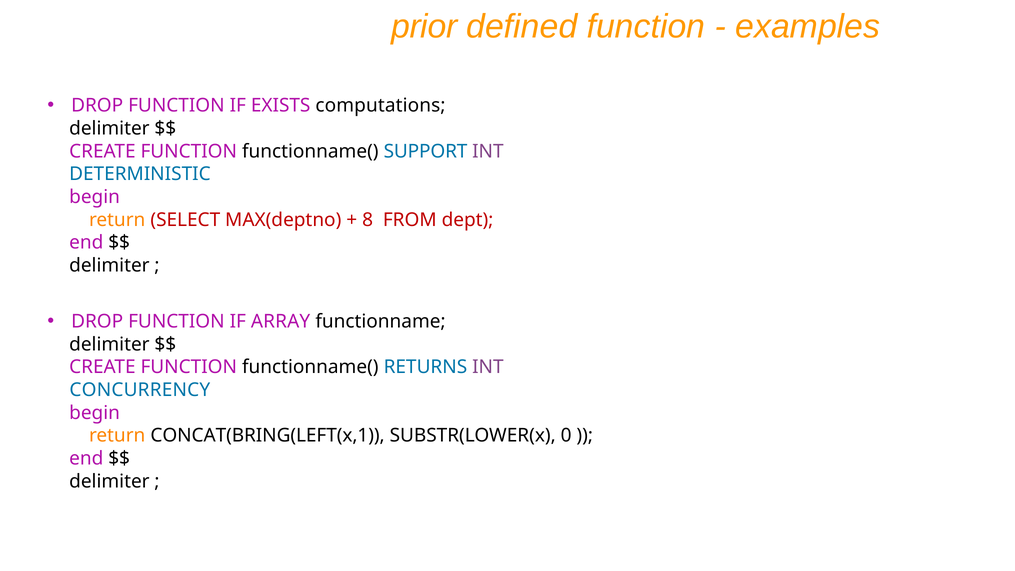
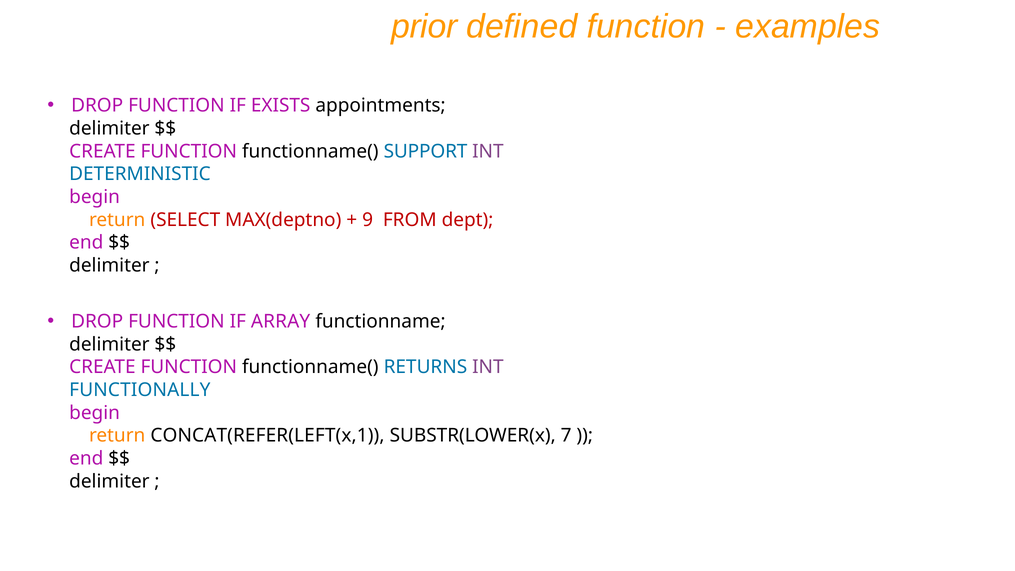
computations: computations -> appointments (381, 106)
8: 8 -> 9 (368, 220)
CONCURRENCY: CONCURRENCY -> FUNCTIONALLY (140, 390)
CONCAT(BRING(LEFT(x,1: CONCAT(BRING(LEFT(x,1 -> CONCAT(REFER(LEFT(x,1 (267, 436)
0: 0 -> 7 (566, 436)
